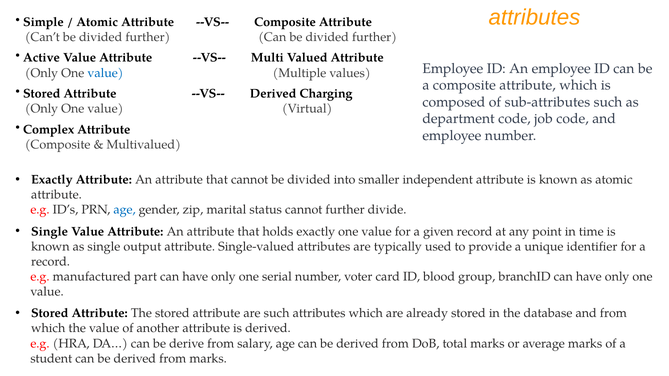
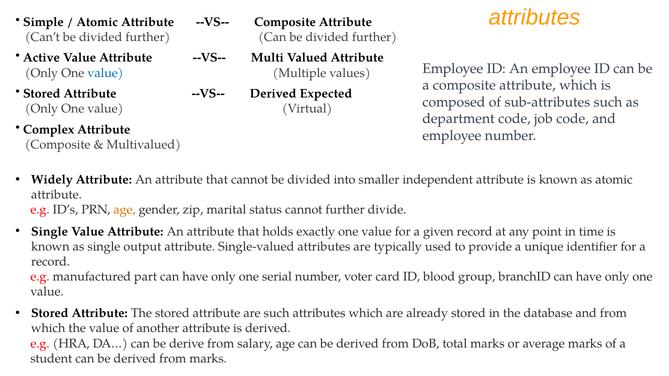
Charging: Charging -> Expected (326, 94)
Exactly: Exactly -> Widely (52, 180)
age colour: blue -> orange (125, 210)
